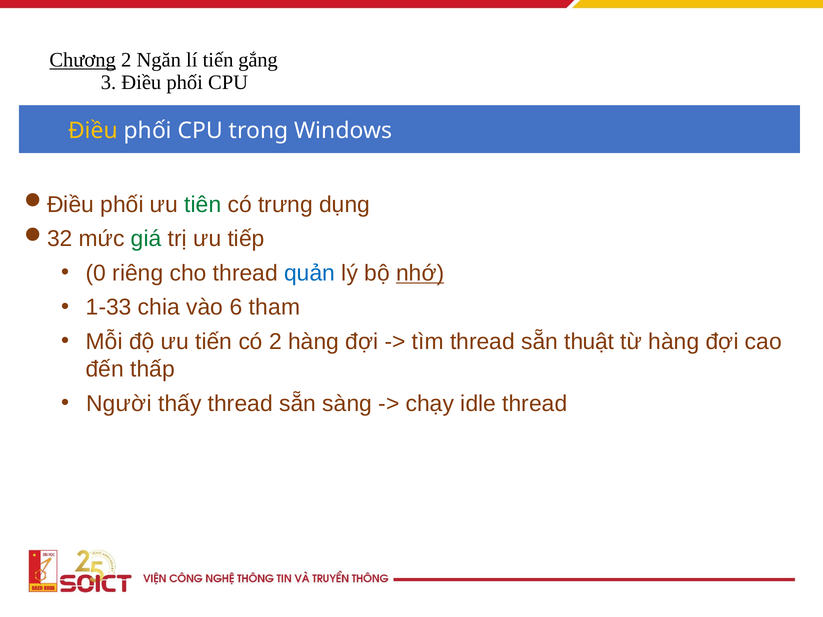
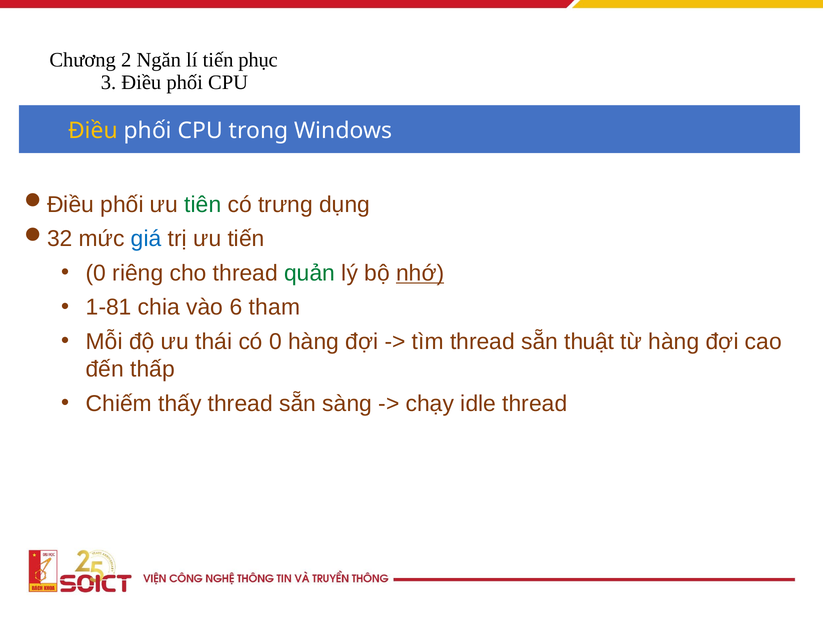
Chương underline: present -> none (83, 60)
gắng: gắng -> phục (258, 60)
giá colour: green -> blue (146, 239)
ưu tiếp: tiếp -> tiến (246, 239)
quản colour: blue -> green (310, 273)
1-33: 1-33 -> 1-81 (109, 308)
ưu tiến: tiến -> thái (214, 342)
có 2: 2 -> 0 (275, 342)
Người: Người -> Chiếm (119, 404)
